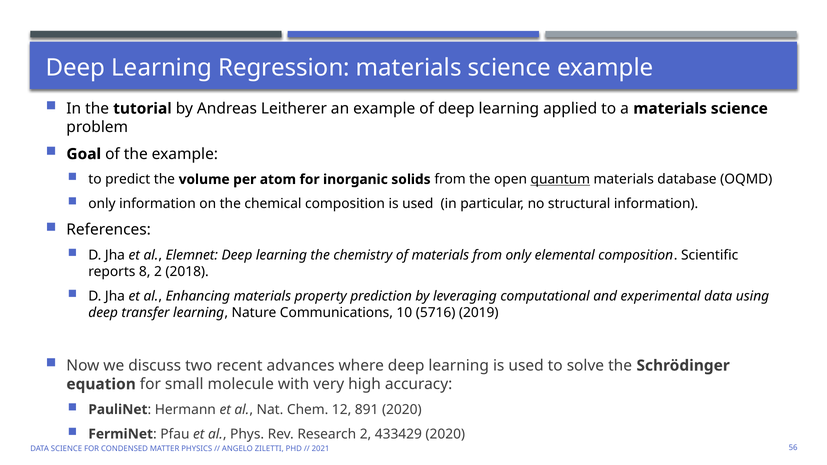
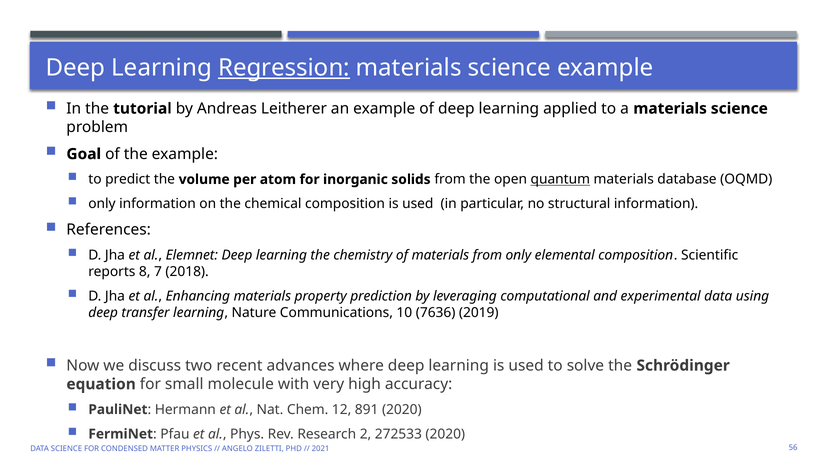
Regression underline: none -> present (284, 68)
8 2: 2 -> 7 (158, 272)
5716: 5716 -> 7636 (436, 313)
433429: 433429 -> 272533 (398, 434)
